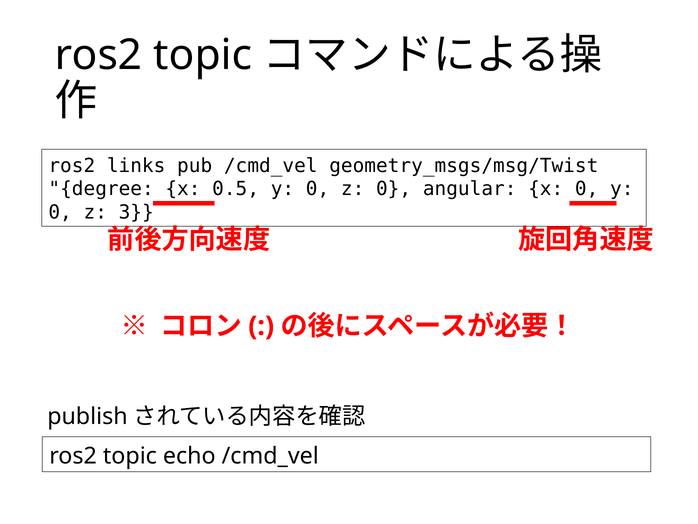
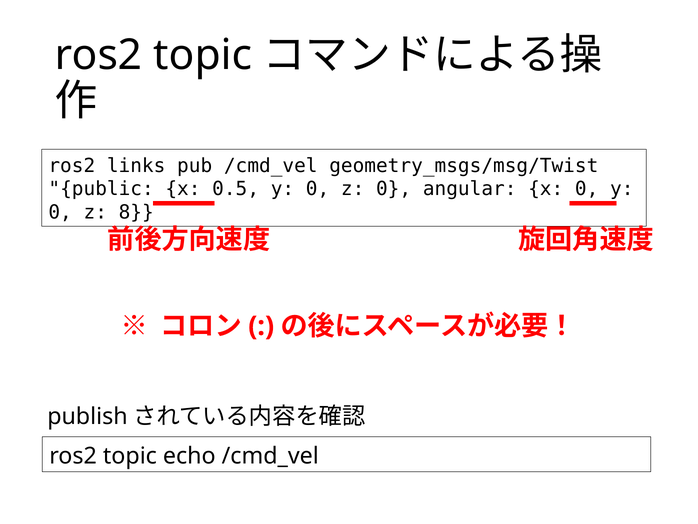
degree: degree -> public (101, 189)
3: 3 -> 8 (136, 212)
